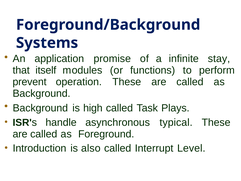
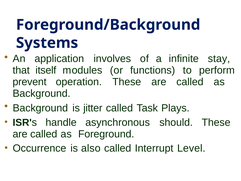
promise: promise -> involves (112, 59)
high: high -> jitter (93, 108)
typical: typical -> should (176, 122)
Introduction: Introduction -> Occurrence (39, 148)
